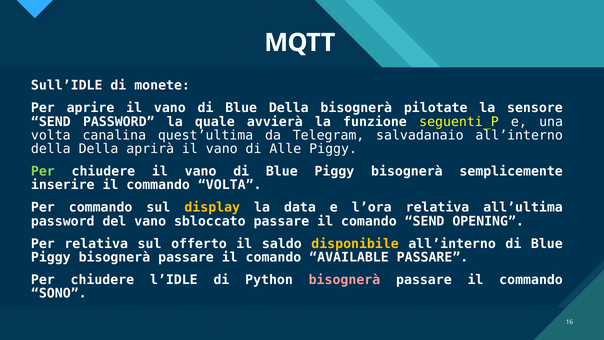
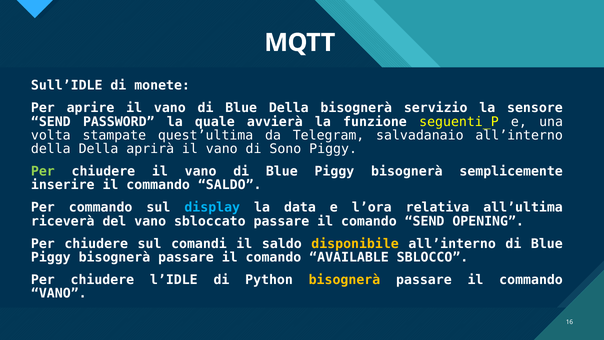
pilotate: pilotate -> servizio (436, 108)
canalina: canalina -> stampate (114, 135)
Alle: Alle -> Sono (285, 149)
commando VOLTA: VOLTA -> SALDO (230, 185)
display colour: yellow -> light blue (212, 207)
password: password -> riceverà (63, 221)
relativa: relativa -> chiudere (96, 244)
offerto: offerto -> comandi (199, 244)
AVAILABLE PASSARE: PASSARE -> SBLOCCO (433, 257)
bisognerà colour: pink -> yellow (344, 280)
SONO: SONO -> VANO (59, 293)
